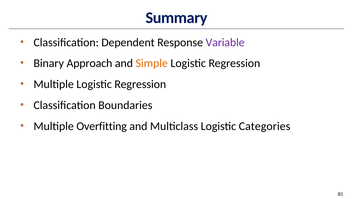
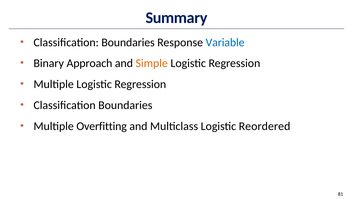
Dependent: Dependent -> Boundaries (128, 42)
Variable colour: purple -> blue (225, 42)
Categories: Categories -> Reordered (265, 126)
